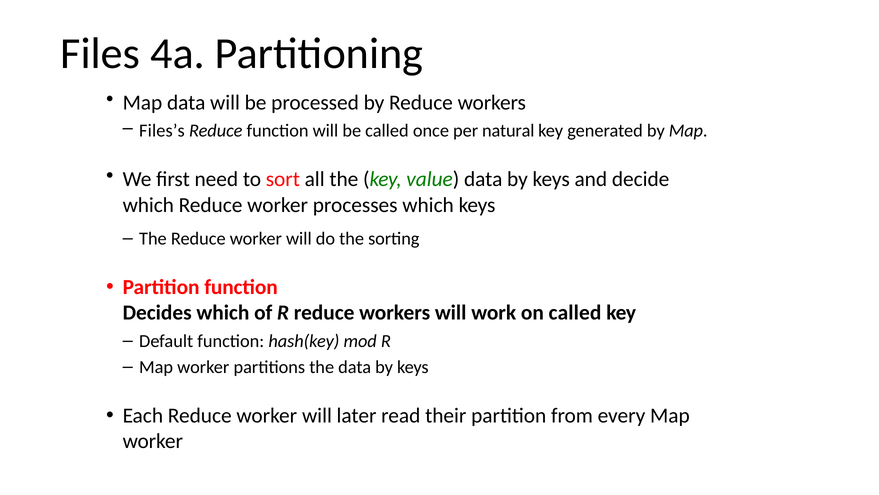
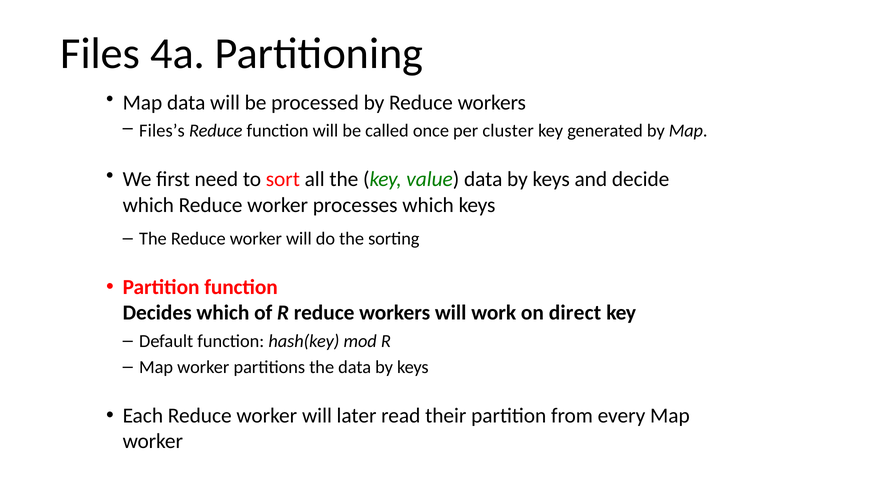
natural: natural -> cluster (508, 131)
on called: called -> direct (575, 313)
